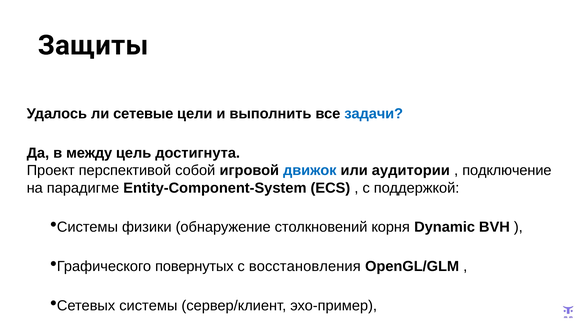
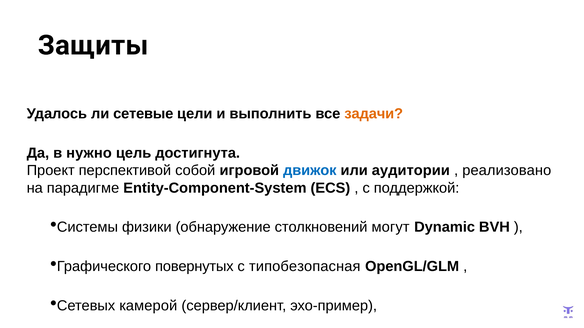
задачи colour: blue -> orange (374, 114)
между: между -> нужно (89, 153)
подключение: подключение -> реализовано (507, 171)
корня: корня -> могут (391, 228)
восстановления: восстановления -> типобезопасная (305, 267)
системы: системы -> камерой (148, 306)
